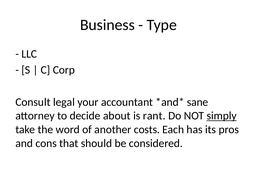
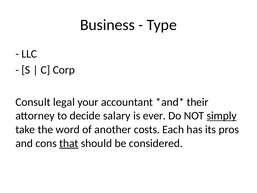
sane: sane -> their (198, 102)
about: about -> salary (117, 116)
rant: rant -> ever (154, 116)
that underline: none -> present (69, 143)
